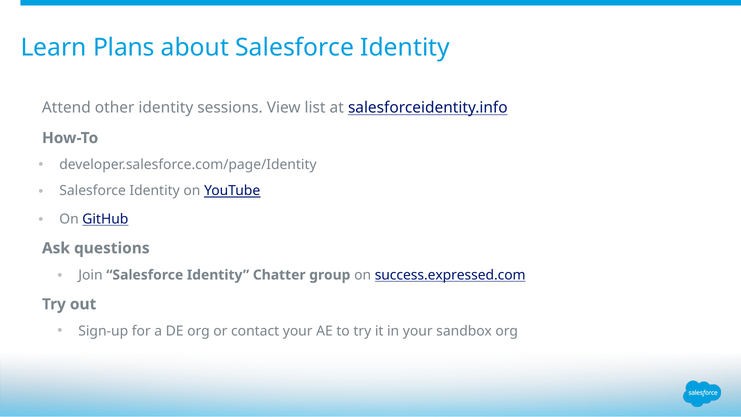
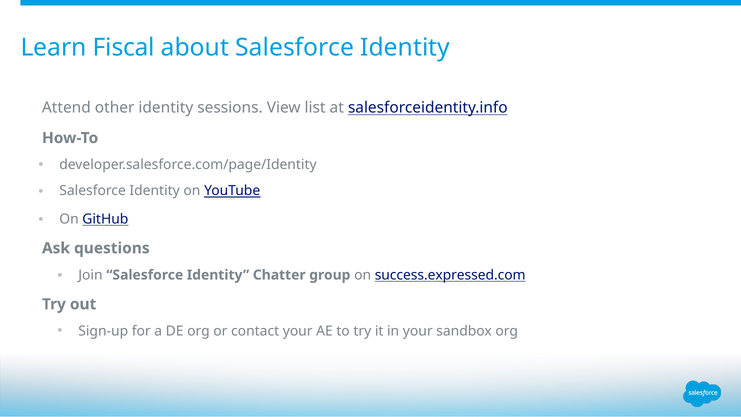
Plans: Plans -> Fiscal (124, 48)
